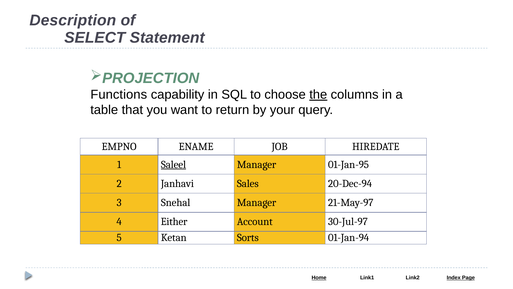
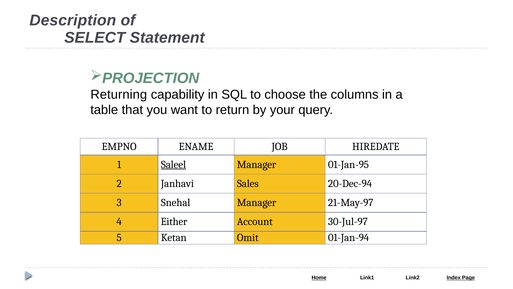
Functions: Functions -> Returning (119, 94)
the underline: present -> none (318, 94)
Sorts: Sorts -> Omit (248, 237)
